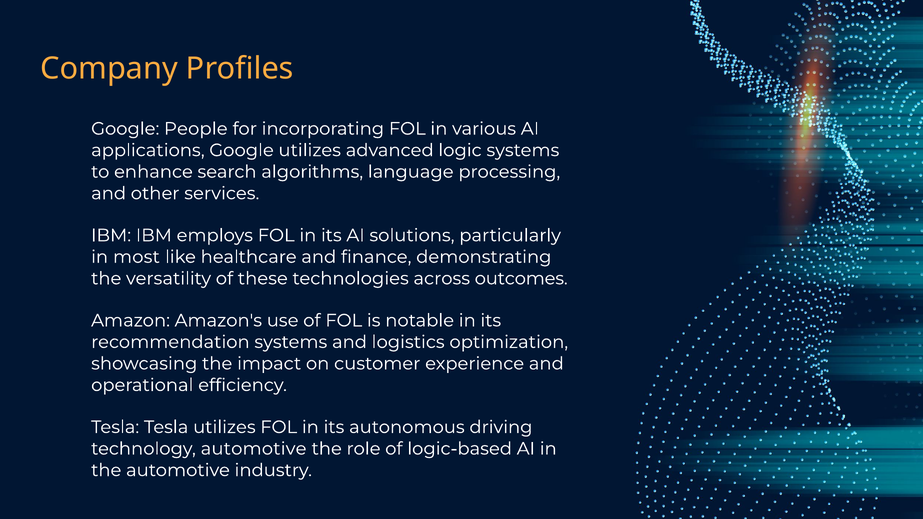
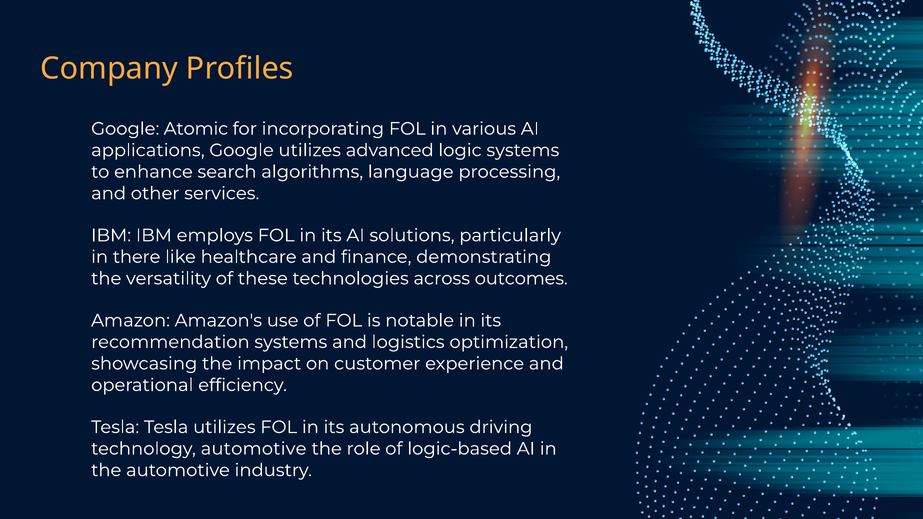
People: People -> Atomic (196, 129)
most: most -> there (137, 257)
